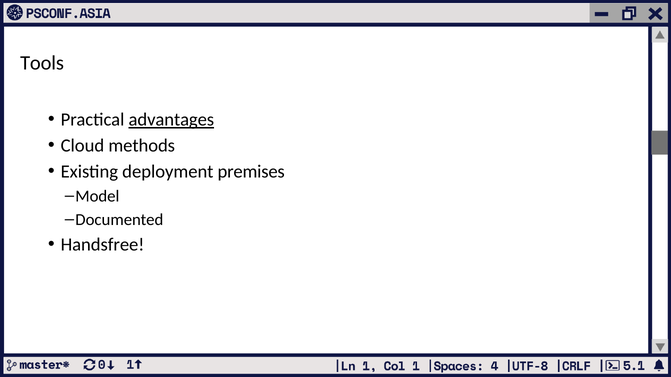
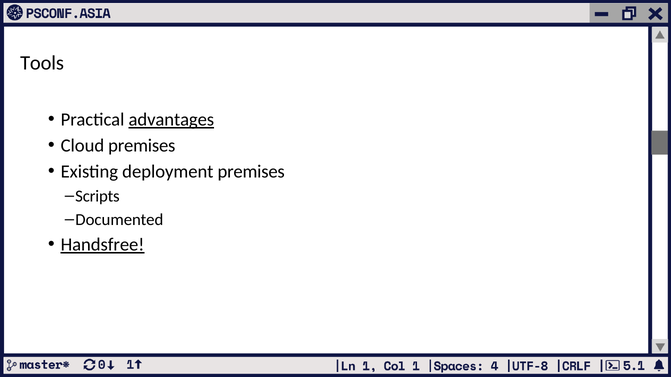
Cloud methods: methods -> premises (142, 146)
Model: Model -> Scripts (97, 196)
Handsfree underline: none -> present (103, 245)
